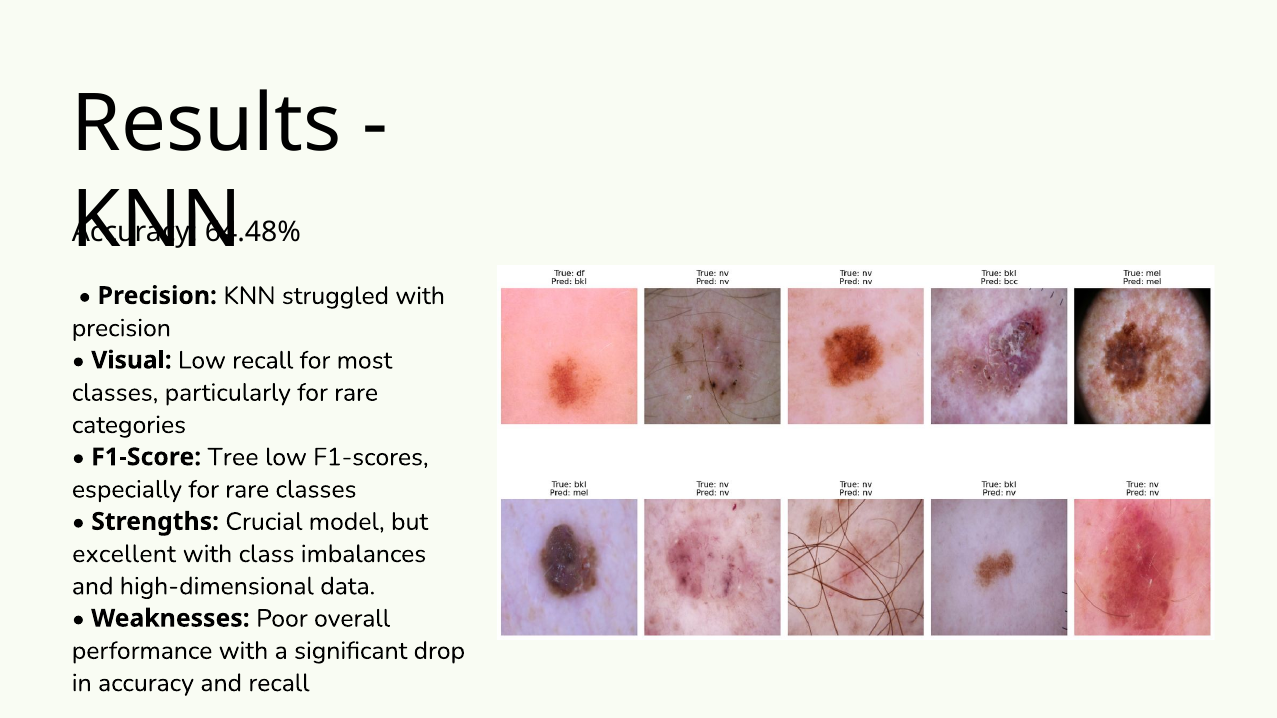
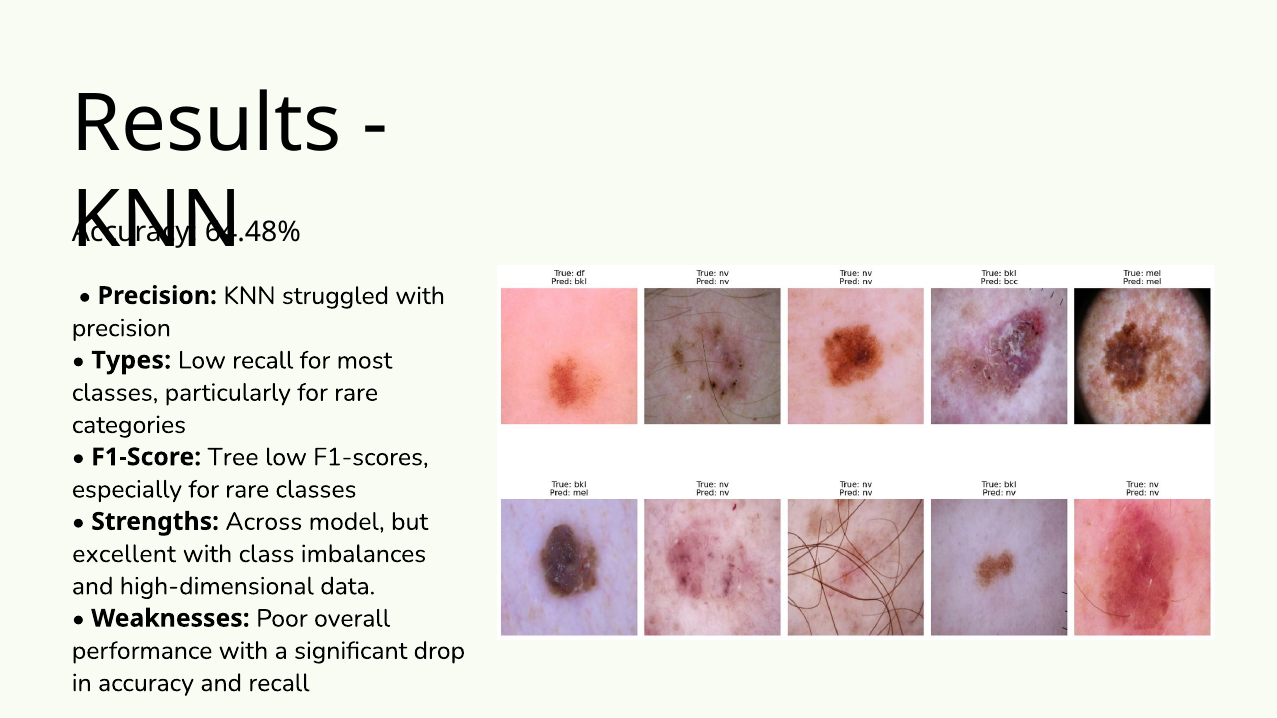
Visual: Visual -> Types (131, 360)
Crucial: Crucial -> Across (264, 522)
